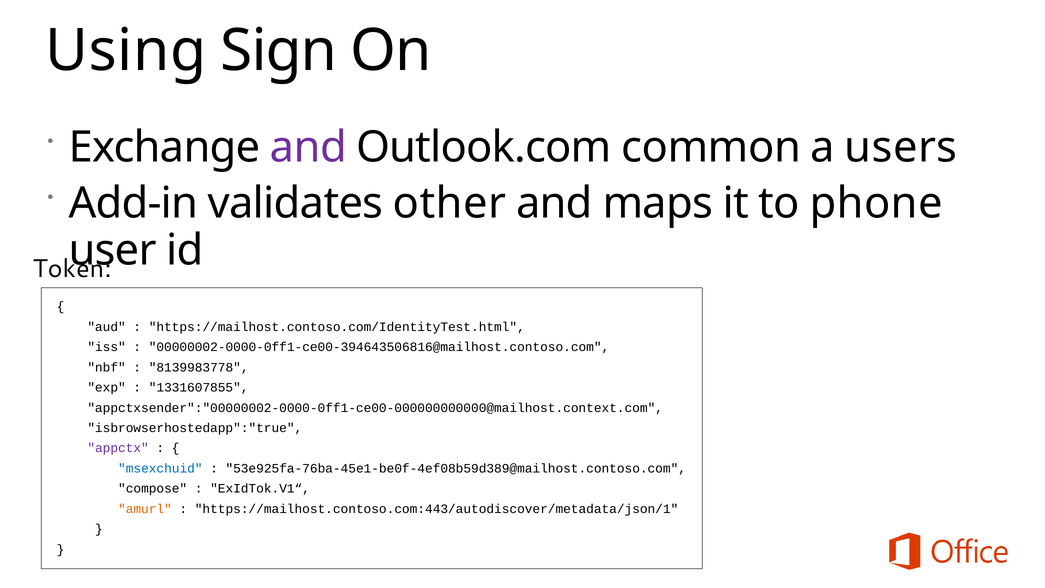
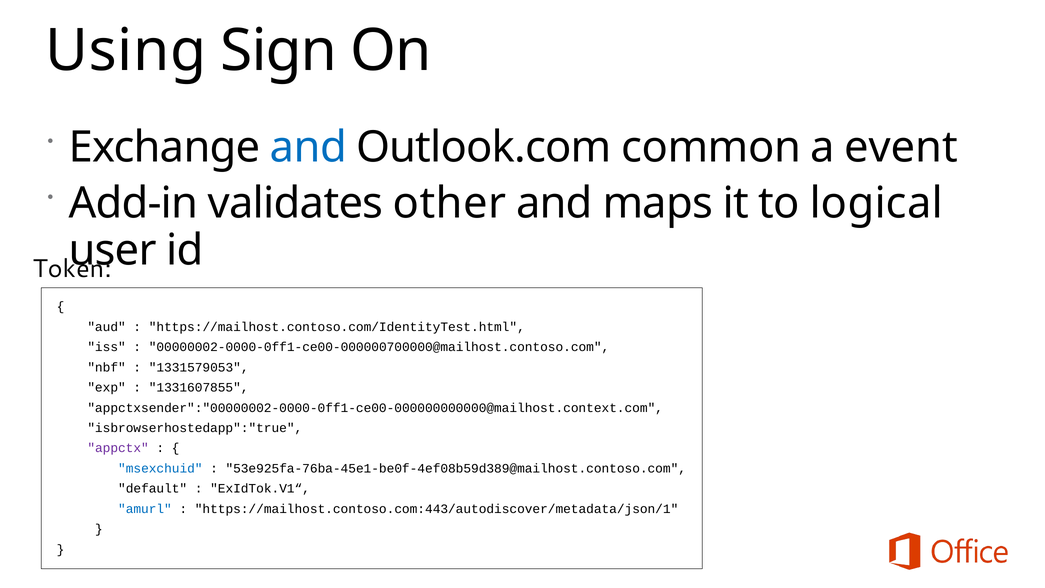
and colour: purple -> blue (308, 147)
users: users -> event (901, 147)
phone: phone -> logical (876, 203)
00000002-0000-0ff1-ce00-394643506816@mailhost.contoso.com: 00000002-0000-0ff1-ce00-394643506816@mailhost.contoso.com -> 00000002-0000-0ff1-ce00-000000700000@mailhost.contoso.com (379, 347)
8139983778: 8139983778 -> 1331579053 (199, 367)
compose: compose -> default (153, 489)
amurl colour: orange -> blue (145, 509)
